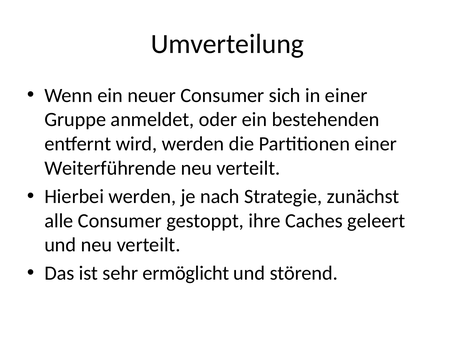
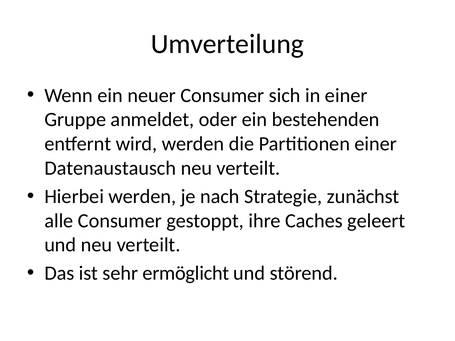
Weiterführende: Weiterführende -> Datenaustausch (110, 168)
